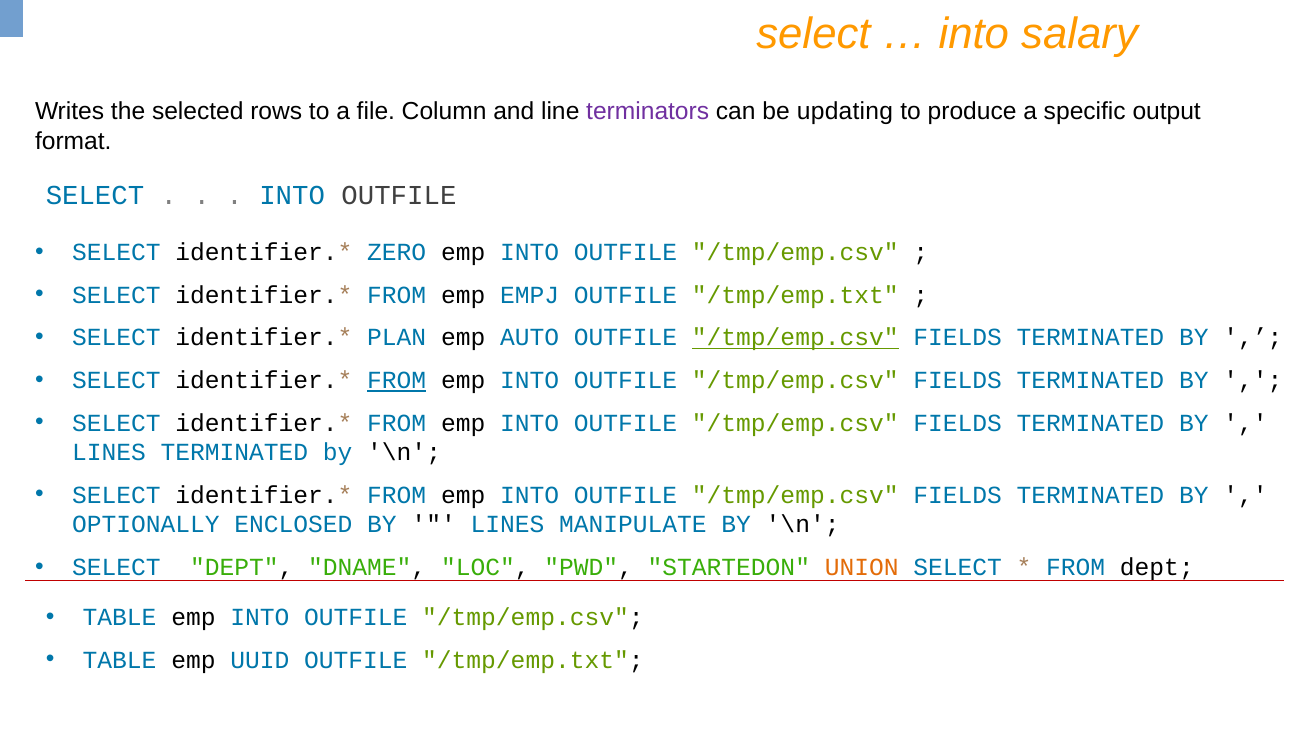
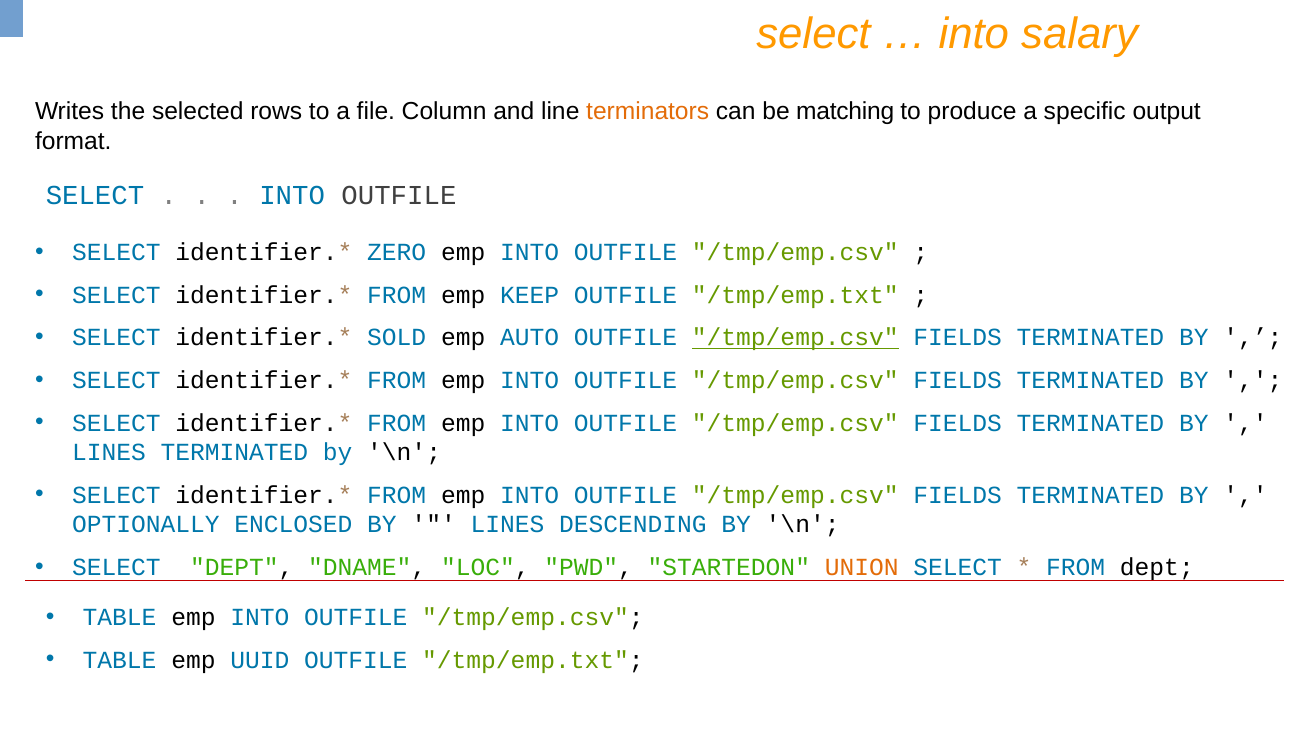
terminators colour: purple -> orange (648, 111)
updating: updating -> matching (845, 111)
EMPJ: EMPJ -> KEEP (530, 295)
PLAN: PLAN -> SOLD (397, 338)
FROM underline: present -> none (397, 380)
MANIPULATE: MANIPULATE -> DESCENDING (633, 525)
